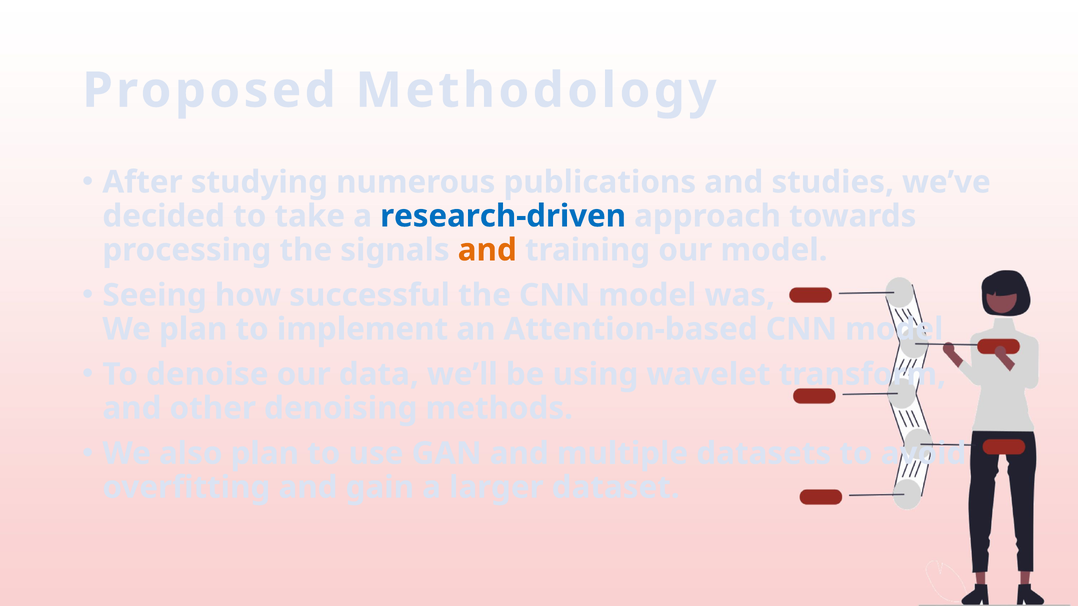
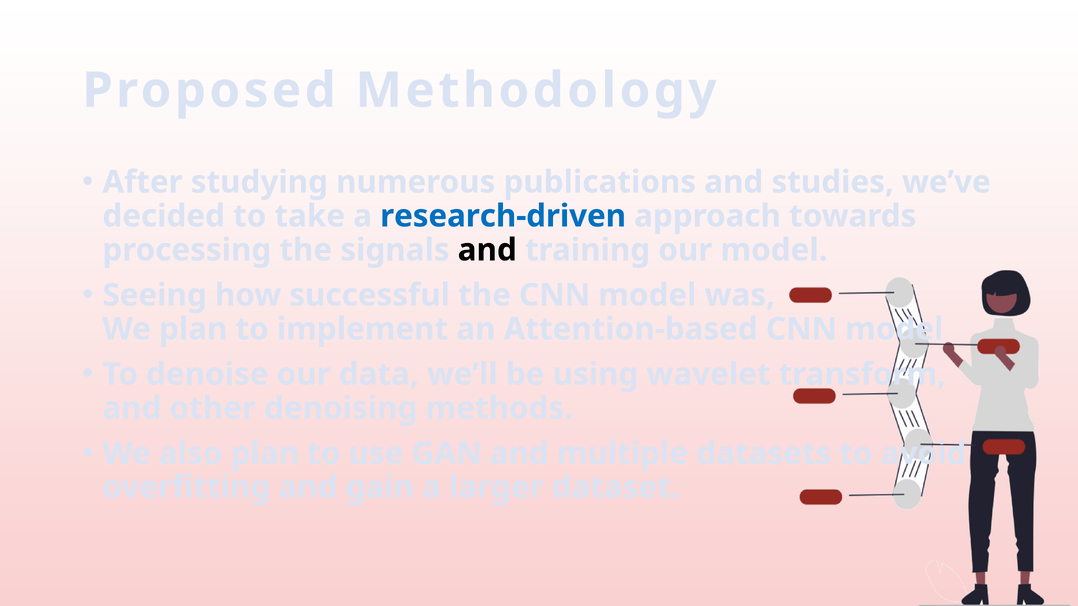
and colour: orange -> black (487, 250)
